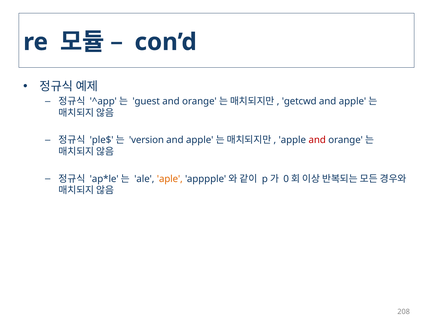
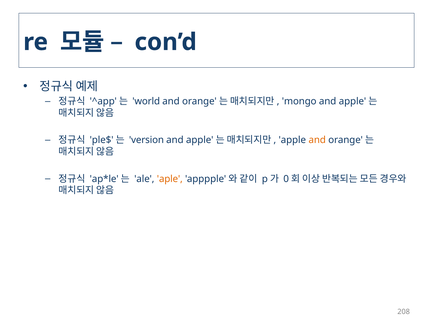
guest: guest -> world (146, 101)
getcwd: getcwd -> mongo (299, 101)
and colour: red -> orange (317, 140)
